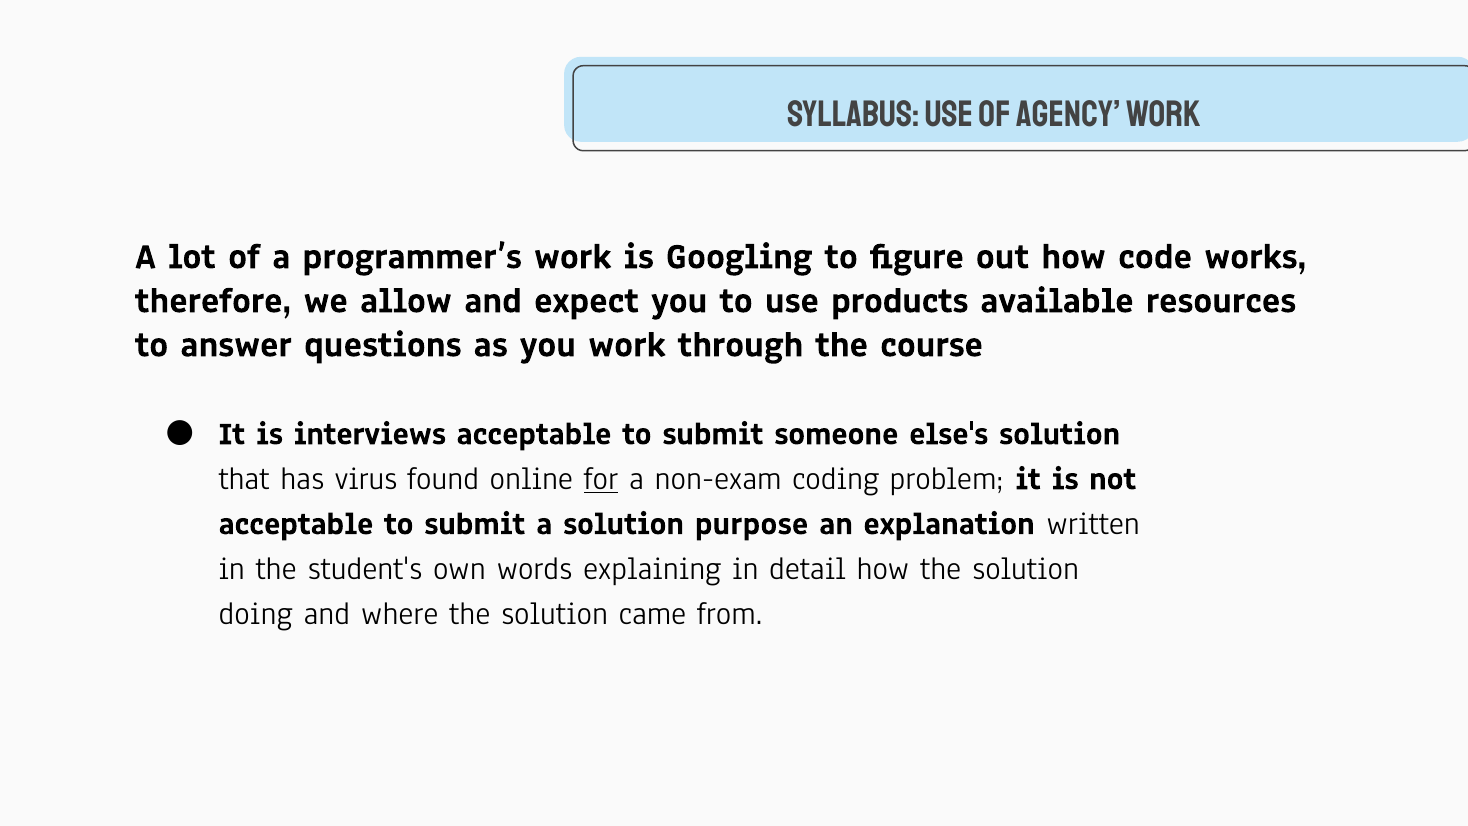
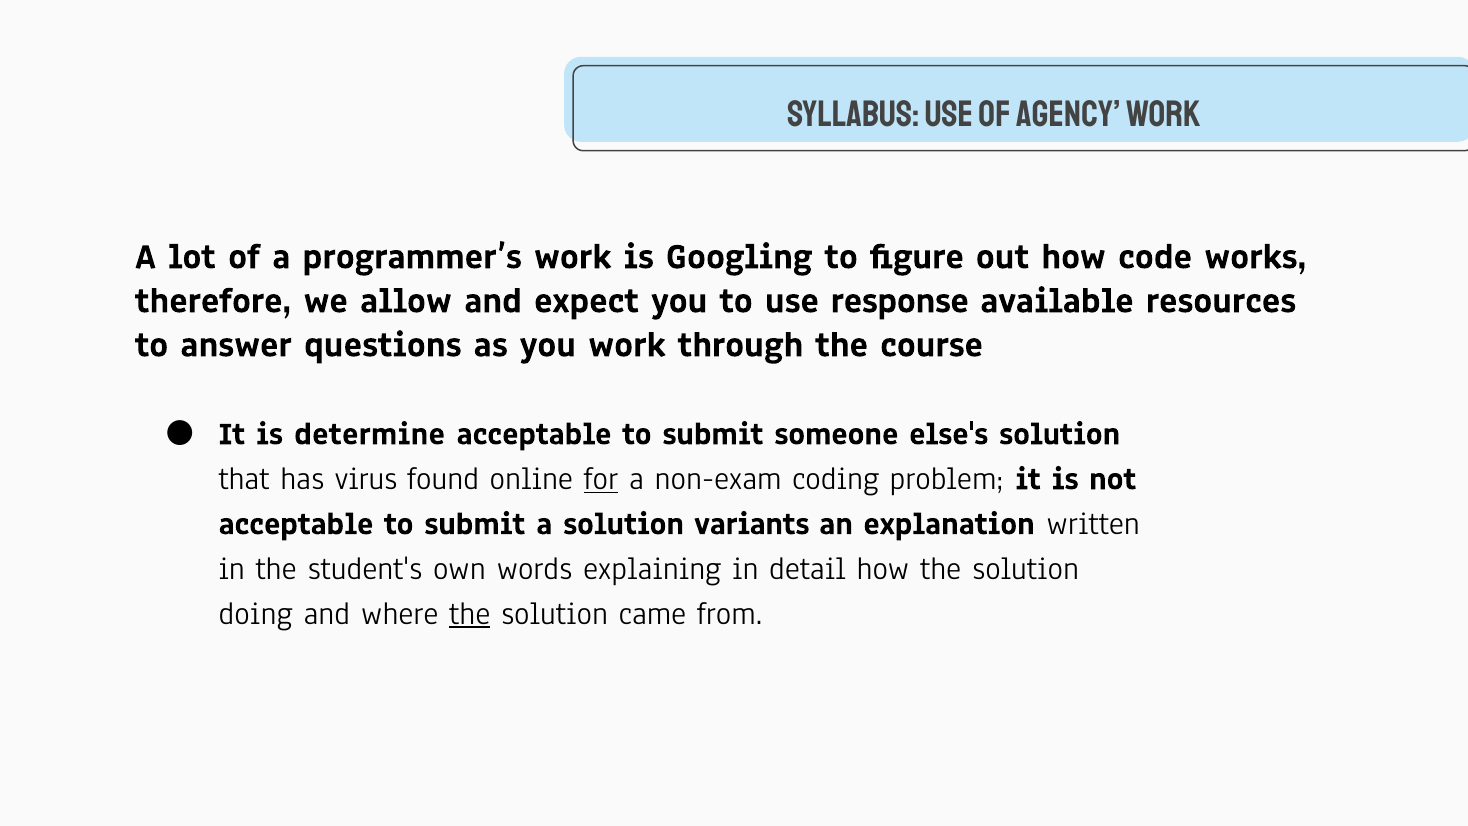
products: products -> response (900, 300)
interviews: interviews -> determine (370, 433)
purpose: purpose -> variants (752, 523)
the underline: none -> present (470, 613)
